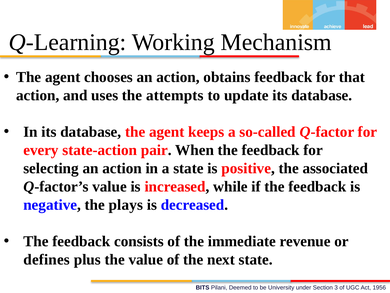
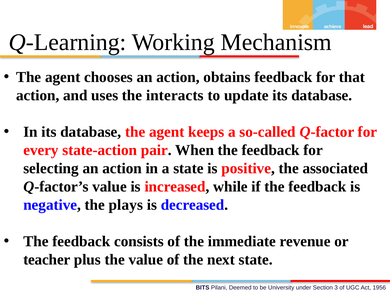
attempts: attempts -> interacts (175, 95)
defines: defines -> teacher (47, 259)
